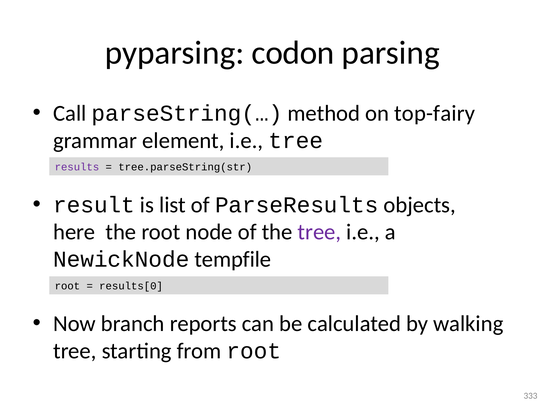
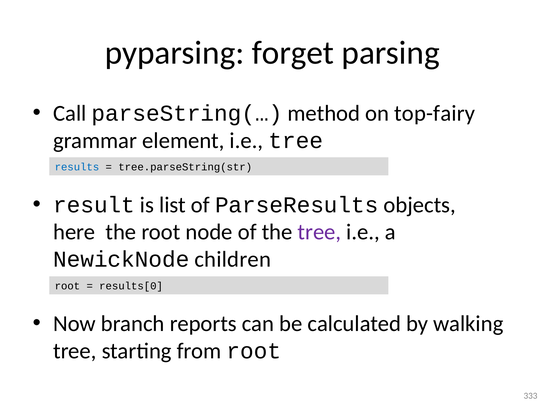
codon: codon -> forget (293, 53)
results colour: purple -> blue (77, 167)
tempfile: tempfile -> children (233, 259)
